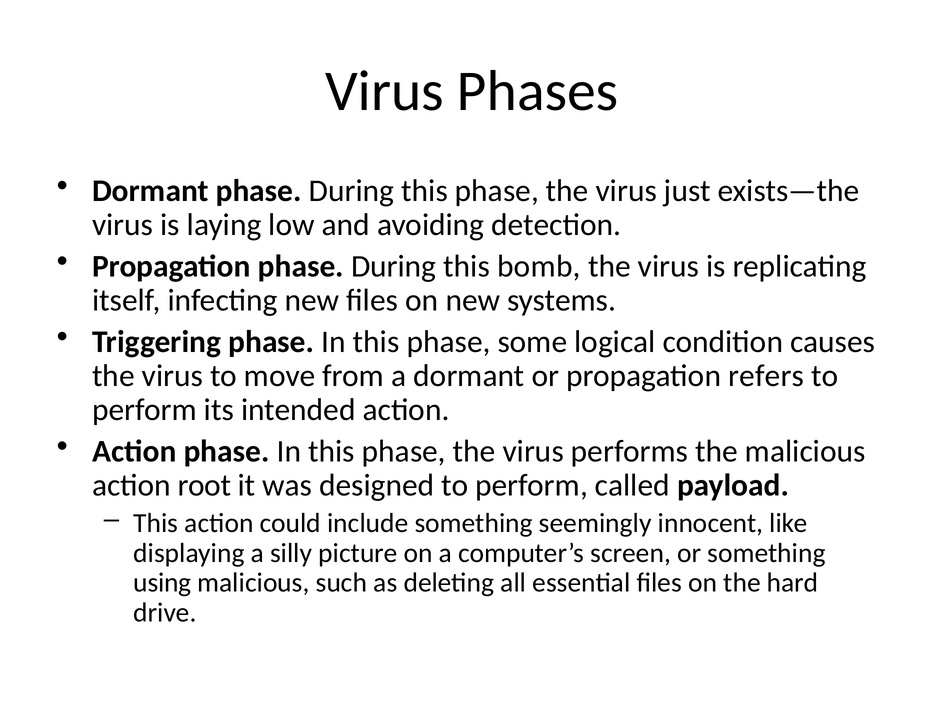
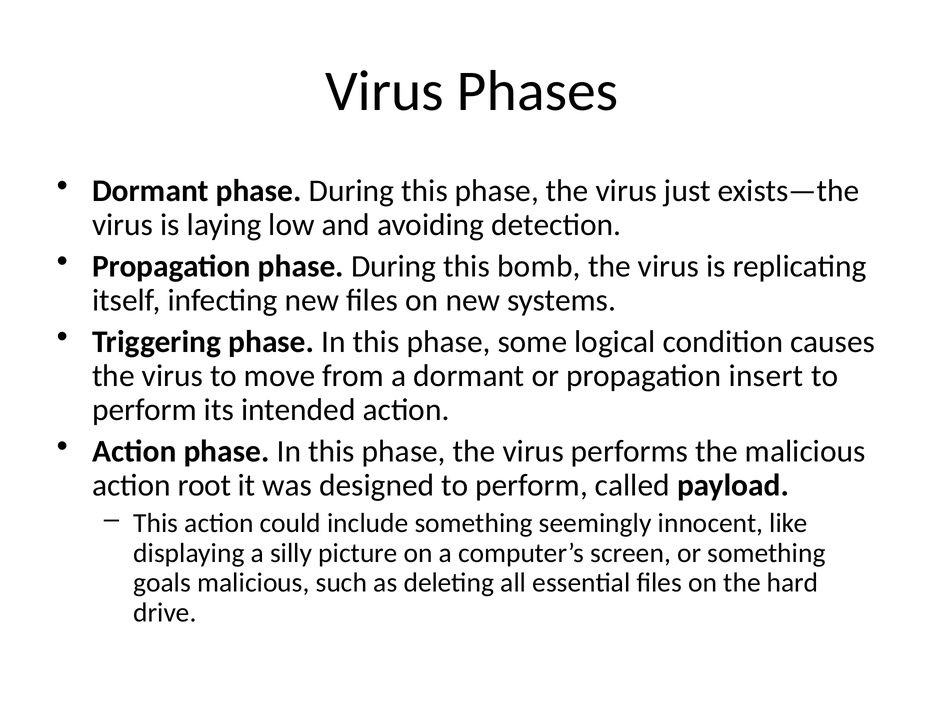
refers: refers -> insert (766, 376)
using: using -> goals (162, 583)
